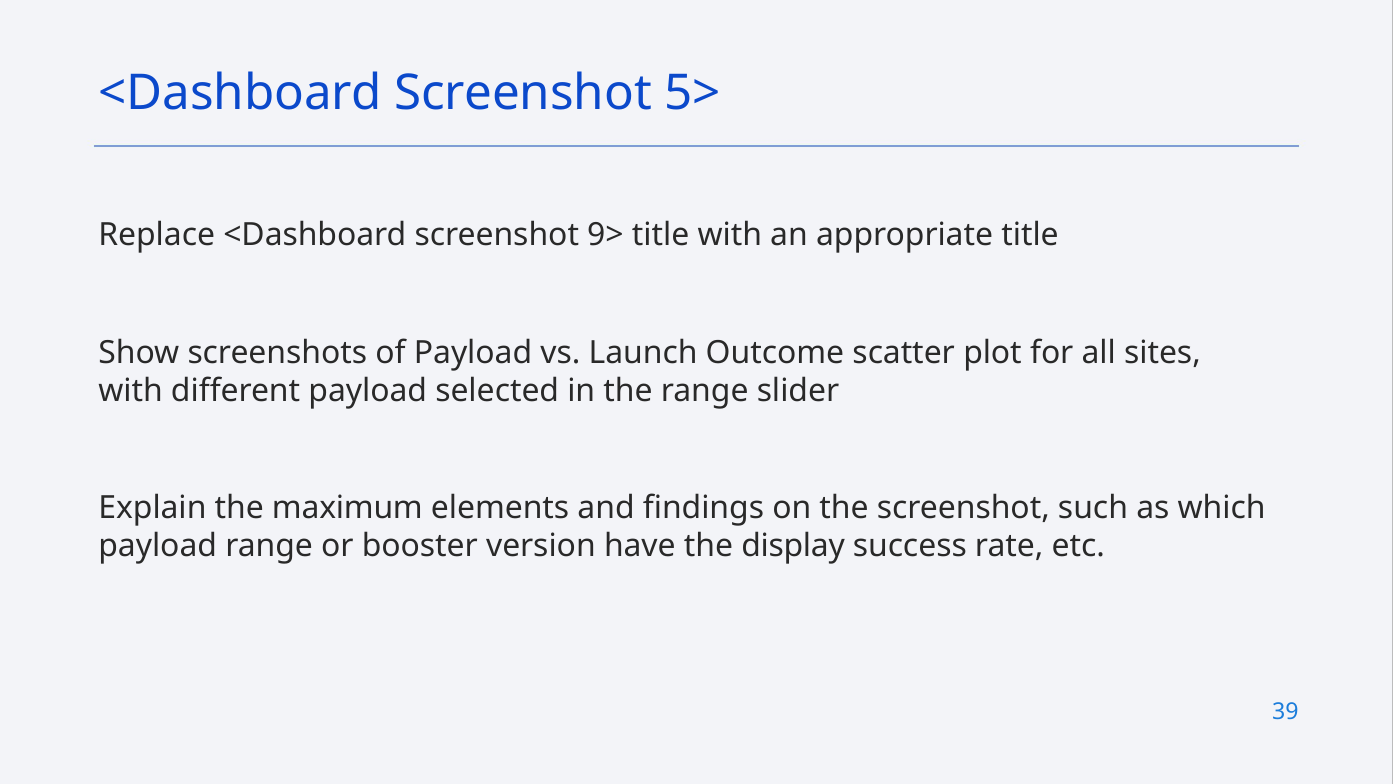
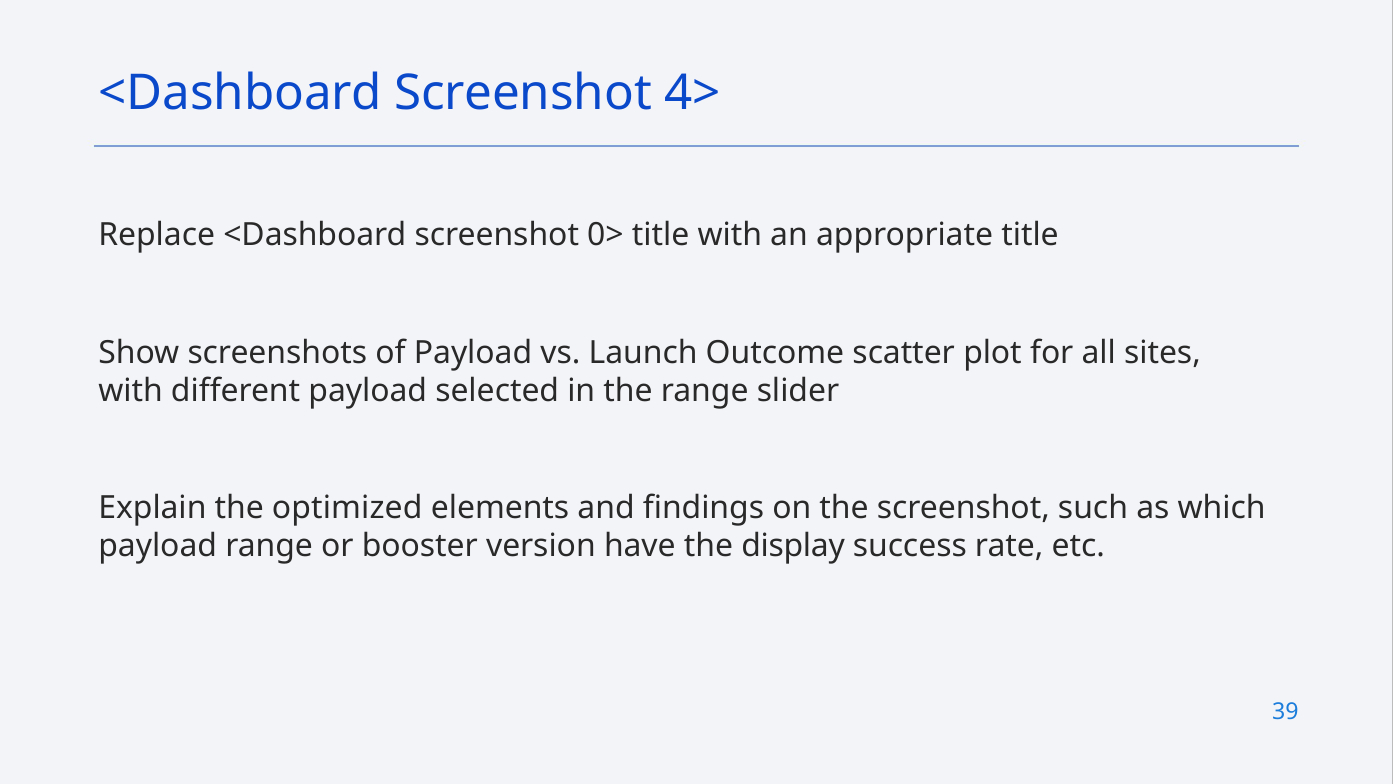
5>: 5> -> 4> (693, 93)
9>: 9> -> 0> (605, 235)
maximum: maximum -> optimized (347, 508)
